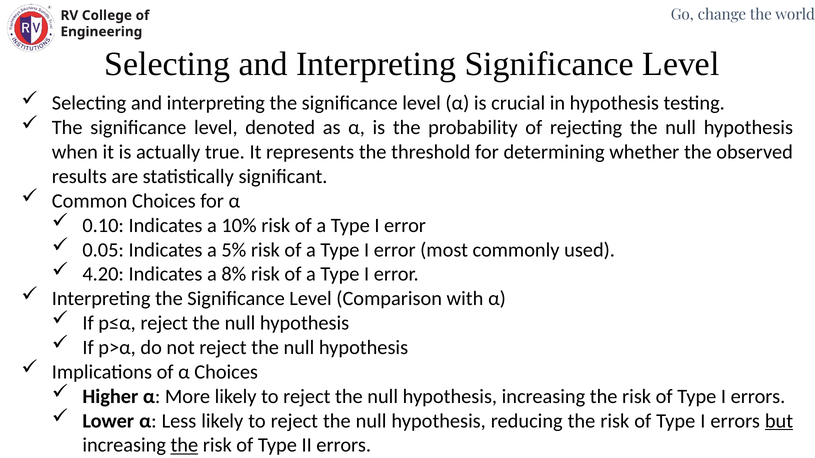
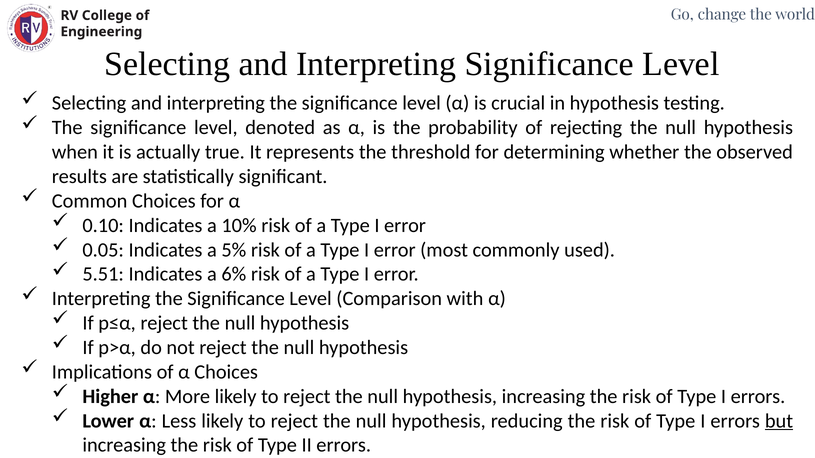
4.20: 4.20 -> 5.51 (103, 274)
8%: 8% -> 6% (234, 274)
the underline: present -> none (184, 446)
